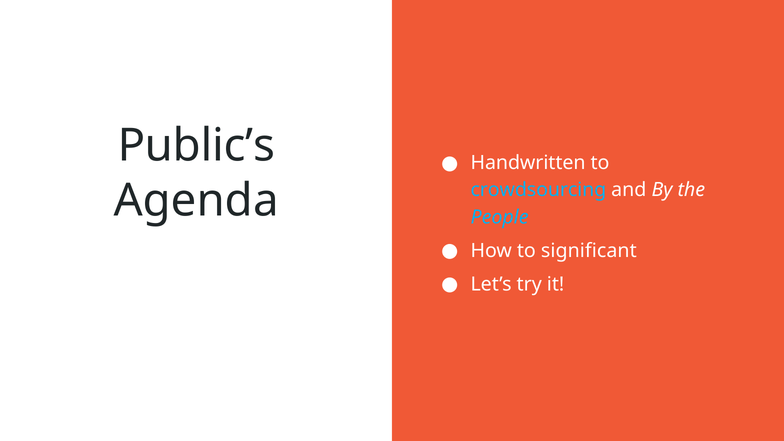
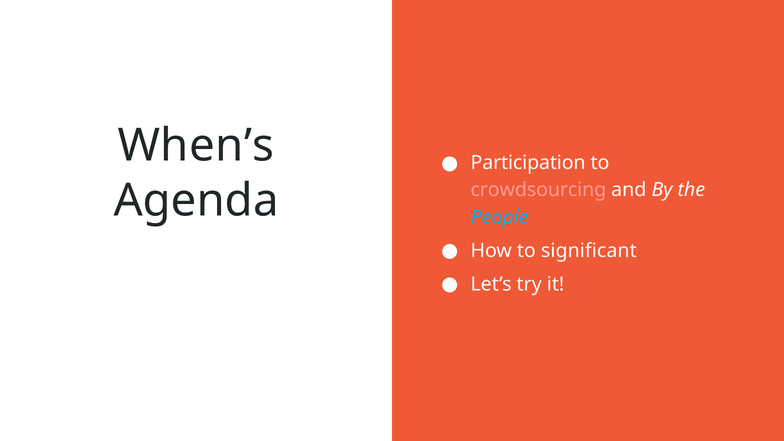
Public’s: Public’s -> When’s (196, 146)
Handwritten: Handwritten -> Participation (528, 163)
crowdsourcing colour: light blue -> pink (538, 190)
